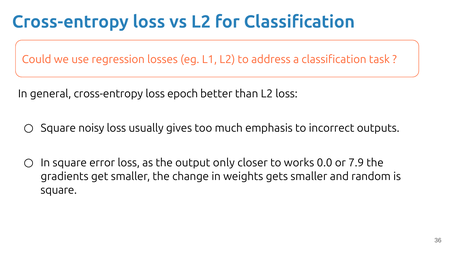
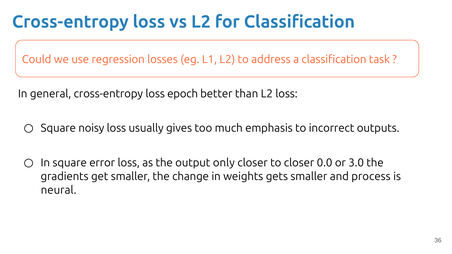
to works: works -> closer (299, 163)
7.9: 7.9 -> 3.0 (356, 163)
random: random -> process (371, 177)
square: square -> neural (59, 190)
